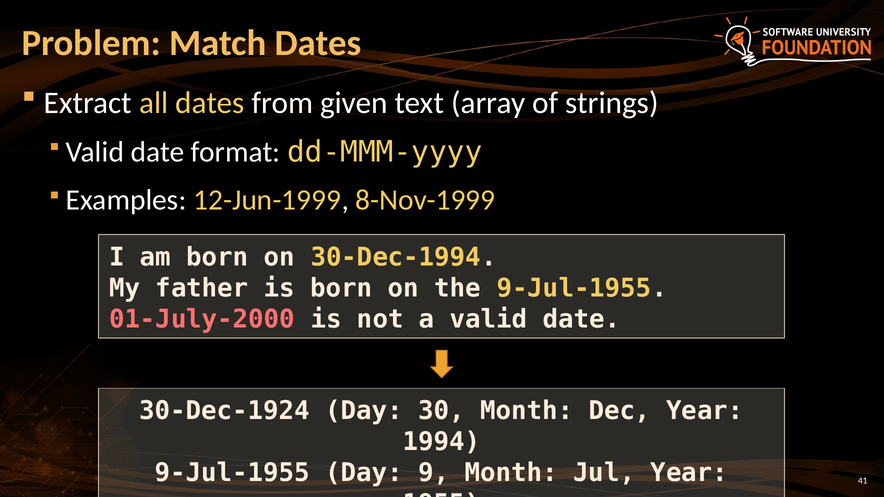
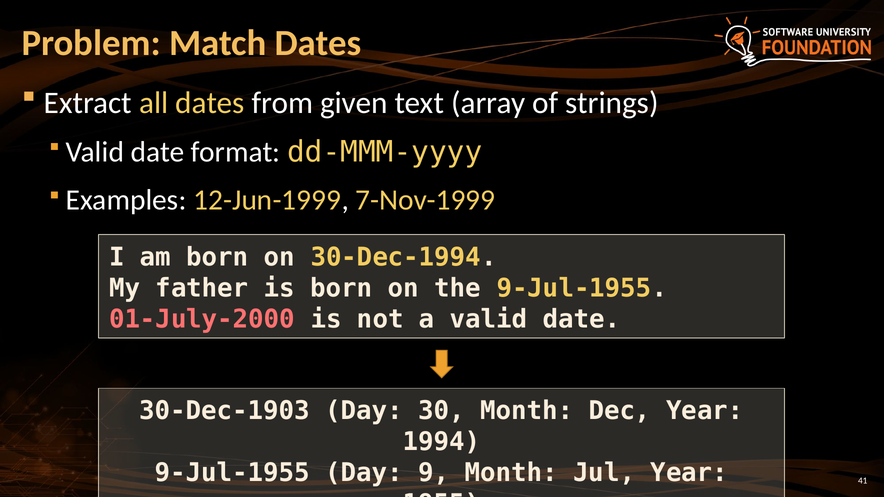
8-Nov-1999: 8-Nov-1999 -> 7-Nov-1999 (425, 200)
30-Dec-1924: 30-Dec-1924 -> 30-Dec-1903 (225, 411)
